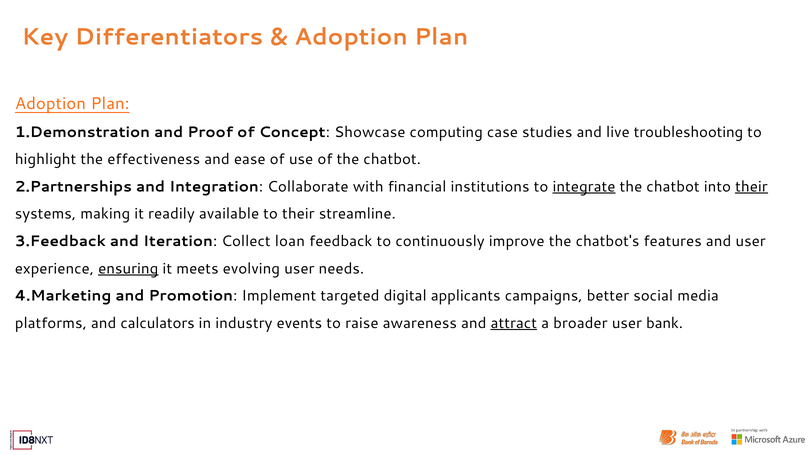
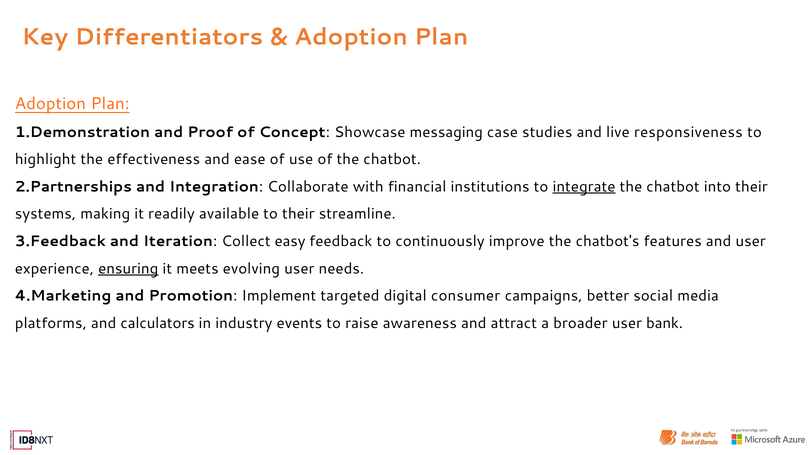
computing: computing -> messaging (446, 132)
troubleshooting: troubleshooting -> responsiveness (688, 132)
their underline: present -> none (752, 187)
loan: loan -> easy (290, 241)
applicants: applicants -> consumer (466, 296)
attract underline: present -> none (514, 323)
